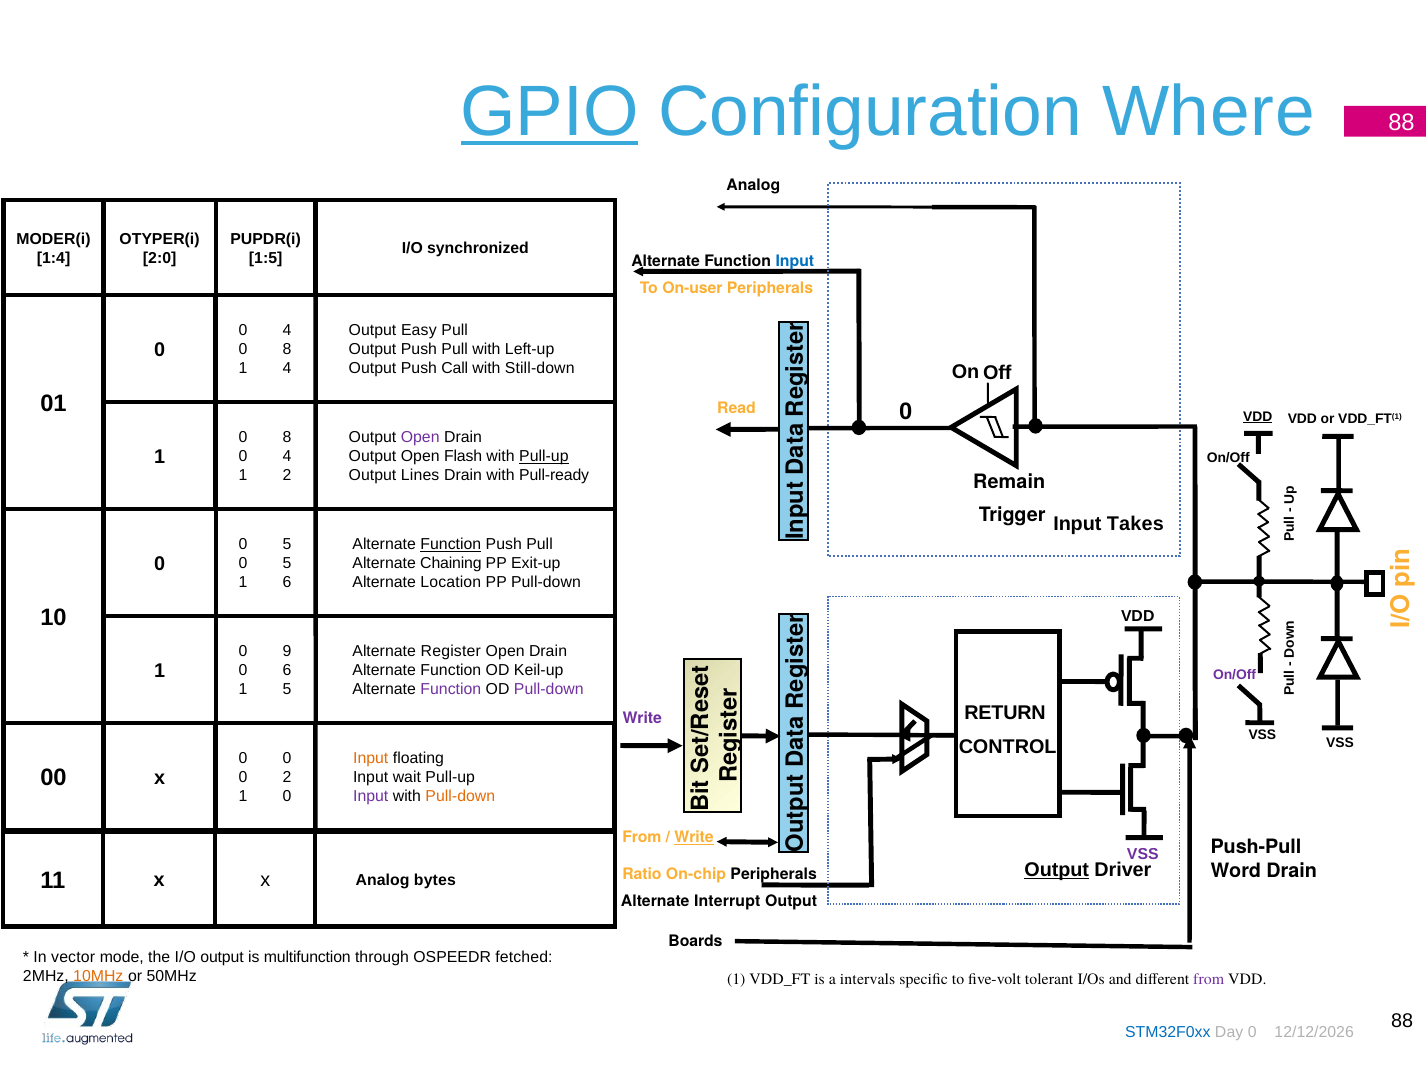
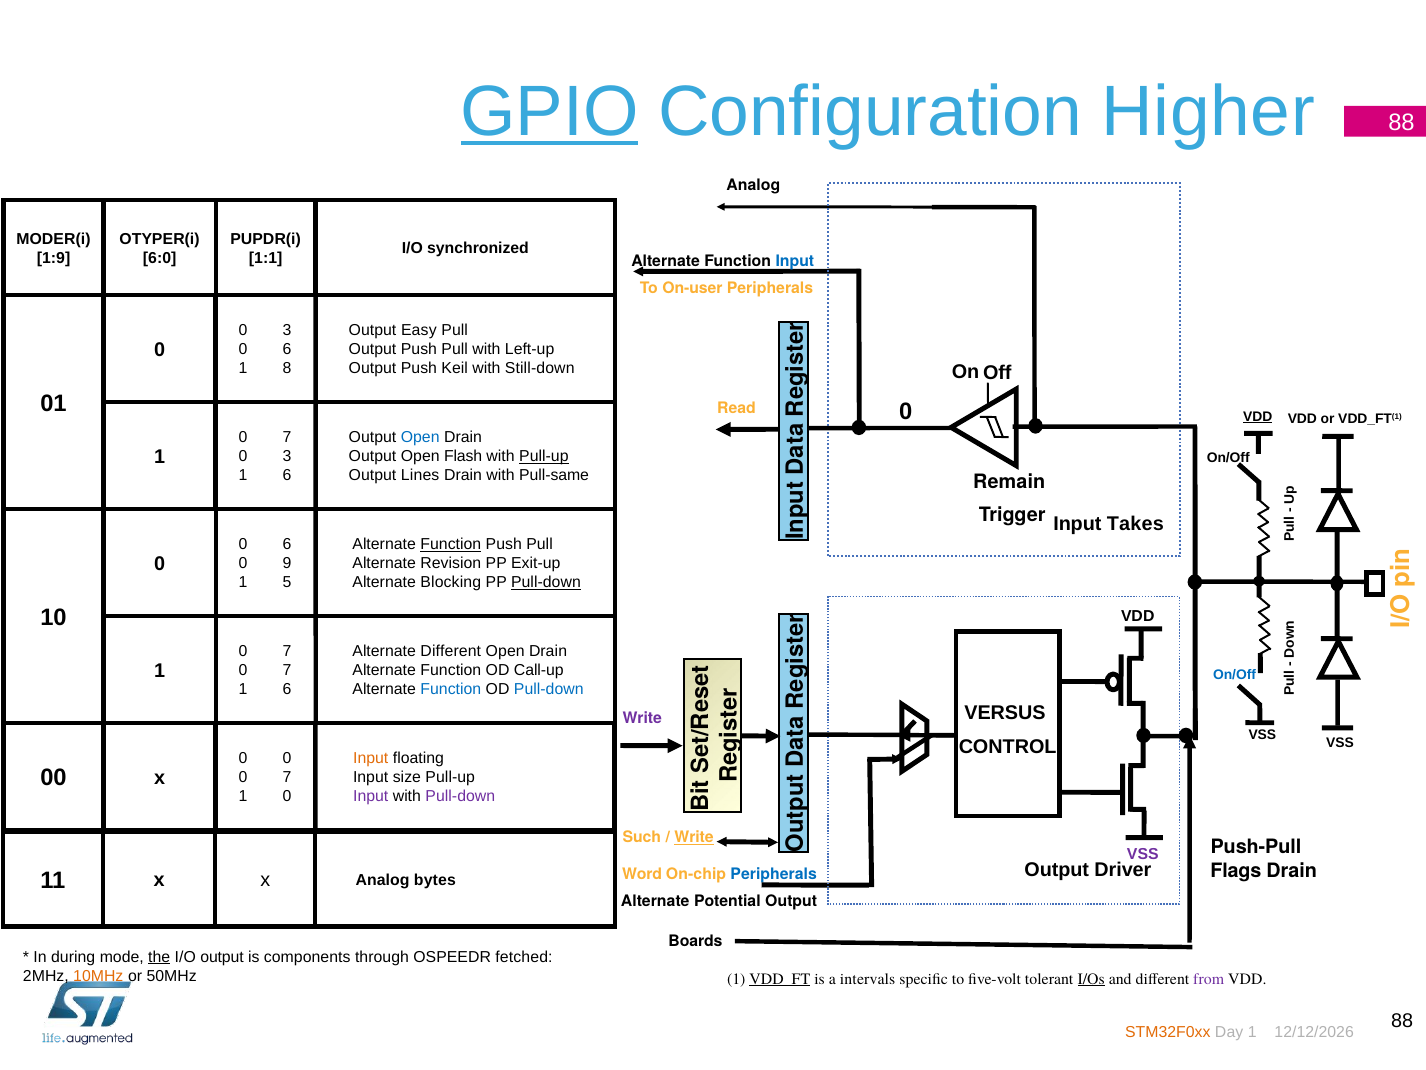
Where: Where -> Higher (1208, 112)
1:4: 1:4 -> 1:9 (54, 258)
2:0: 2:0 -> 6:0 (160, 258)
1:5: 1:5 -> 1:1 (266, 258)
4: 4 -> 3 (287, 330)
8: 8 -> 6 (287, 349)
1 4: 4 -> 8 (287, 368)
Call: Call -> Keil (455, 368)
8: 8 -> 7 (287, 437)
Open colour: purple -> blue (420, 437)
4: 4 -> 3 (287, 456)
2: 2 -> 6 (287, 475)
Pull-ready: Pull-ready -> Pull-same (554, 475)
5: 5 -> 6 (287, 544)
5: 5 -> 9 (287, 563)
Chaining: Chaining -> Revision (451, 563)
1 6: 6 -> 5 (287, 582)
Location: Location -> Blocking (451, 582)
Pull-down underline: none -> present (546, 582)
9: 9 -> 7 (287, 651)
Alternate Register: Register -> Different (451, 651)
6: 6 -> 7 (287, 670)
Keil-up: Keil-up -> Call-up (539, 670)
On/Off colour: purple -> blue (1235, 675)
5: 5 -> 6 (287, 689)
Function colour: purple -> blue (451, 689)
Pull-down colour: purple -> blue (549, 689)
RETURN: RETURN -> VERSUS (1005, 713)
2: 2 -> 7 (287, 777)
wait: wait -> size (407, 777)
Pull-down colour: orange -> purple (460, 796)
From: From -> Such (642, 837)
Output underline: present -> none (1057, 870)
Word: Word -> Flags (1236, 871)
Ratio: Ratio -> Word (642, 874)
Peripherals colour: black -> blue (774, 874)
Interrupt: Interrupt -> Potential (727, 901)
vector: vector -> during (73, 956)
the underline: none -> present (159, 956)
multifunction: multifunction -> components (307, 956)
VDD_FT underline: none -> present (780, 979)
I/Os underline: none -> present (1091, 979)
STM32F0xx colour: blue -> orange (1168, 1032)
Day 0: 0 -> 1 (1252, 1032)
